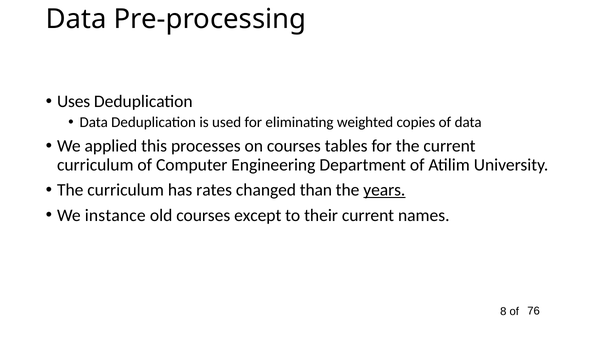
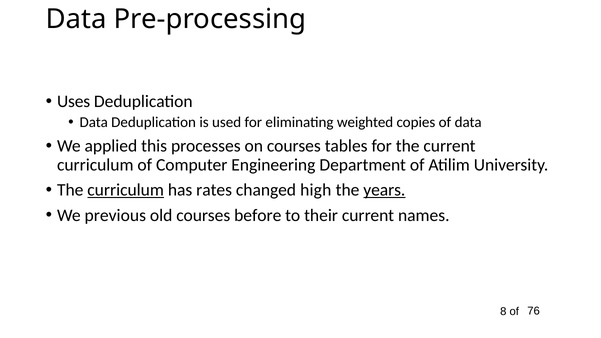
curriculum underline: none -> present (126, 190)
than: than -> high (316, 190)
instance: instance -> previous (115, 215)
except: except -> before (258, 215)
